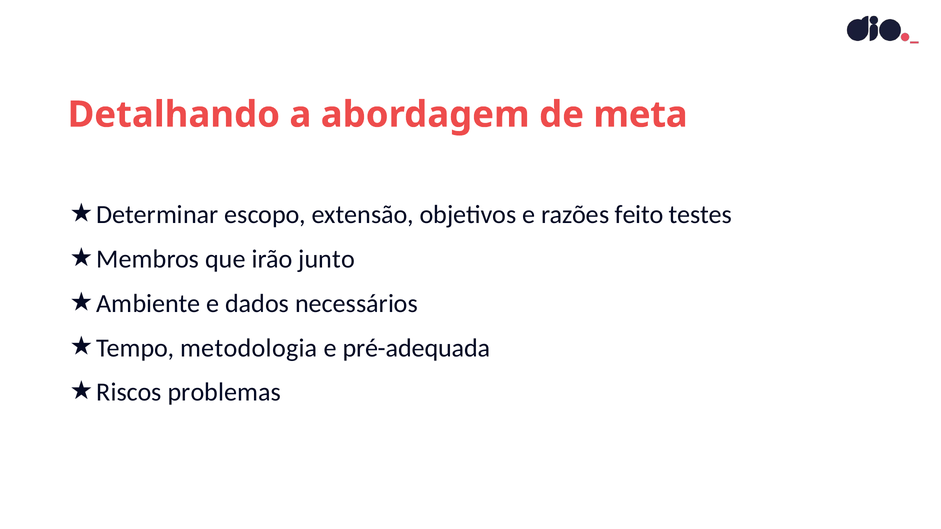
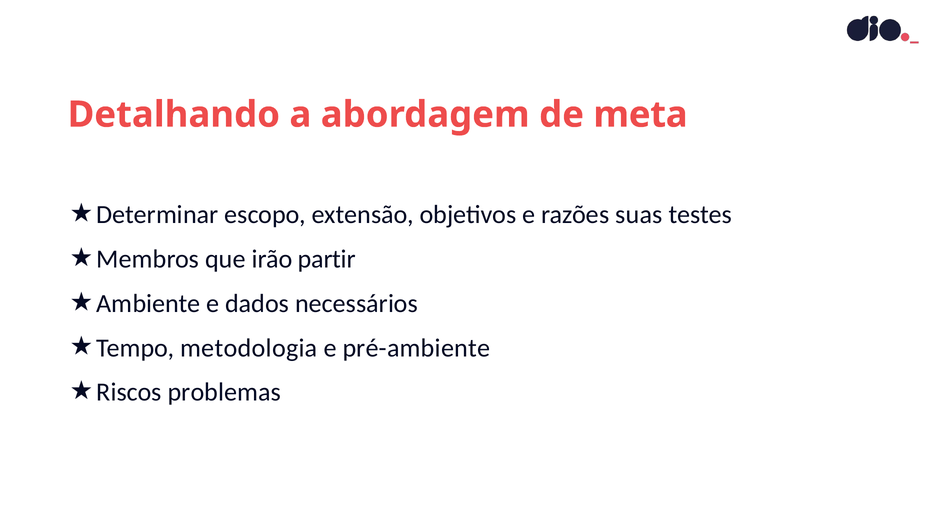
feito: feito -> suas (639, 215)
junto: junto -> partir (327, 259)
pré-adequada: pré-adequada -> pré-ambiente (416, 348)
